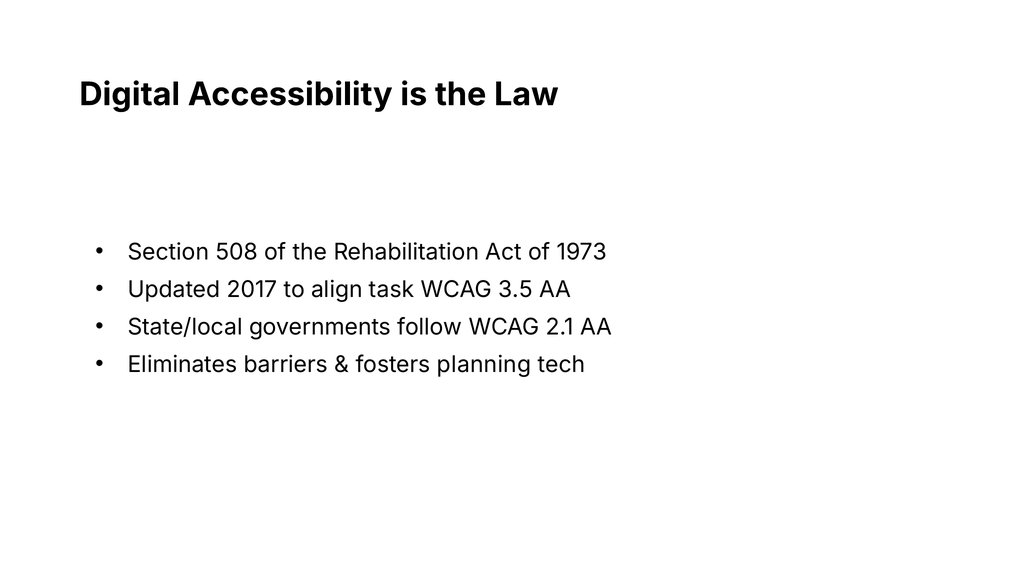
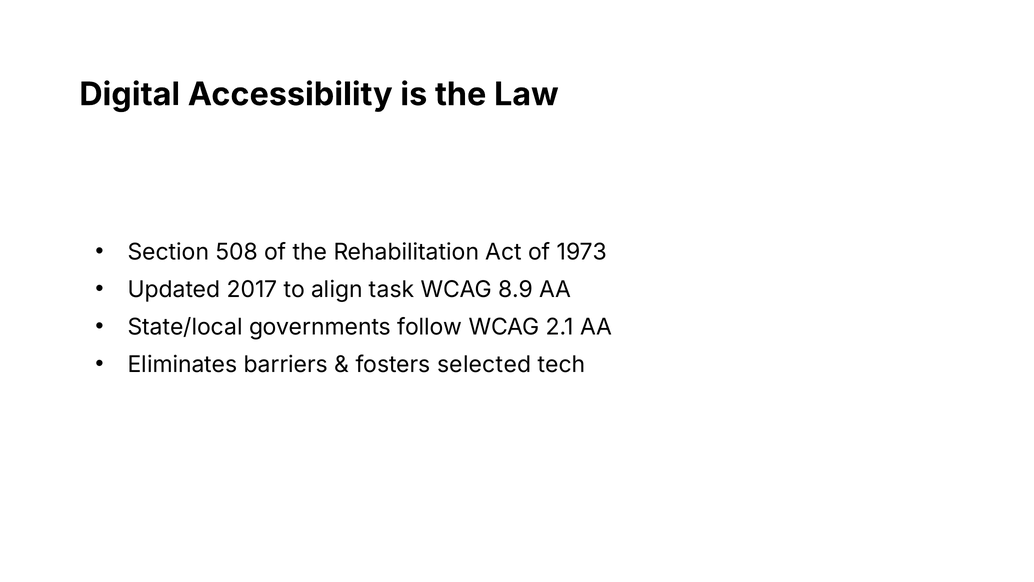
3.5: 3.5 -> 8.9 (516, 289)
planning: planning -> selected (484, 364)
